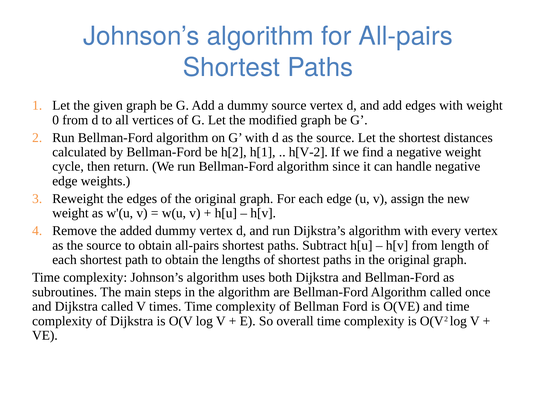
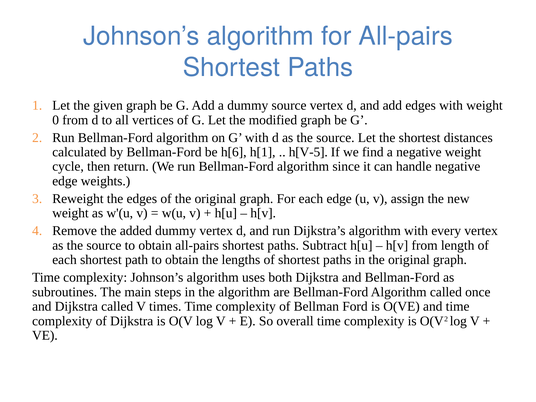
h[2: h[2 -> h[6 (234, 152)
h[V-2: h[V-2 -> h[V-5 (308, 152)
